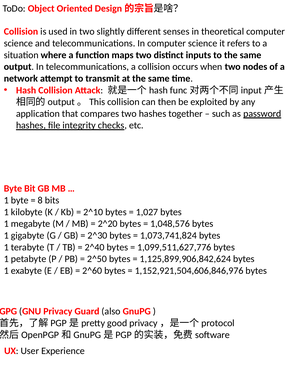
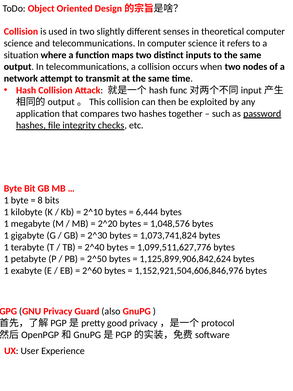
1,027: 1,027 -> 6,444 (147, 212)
